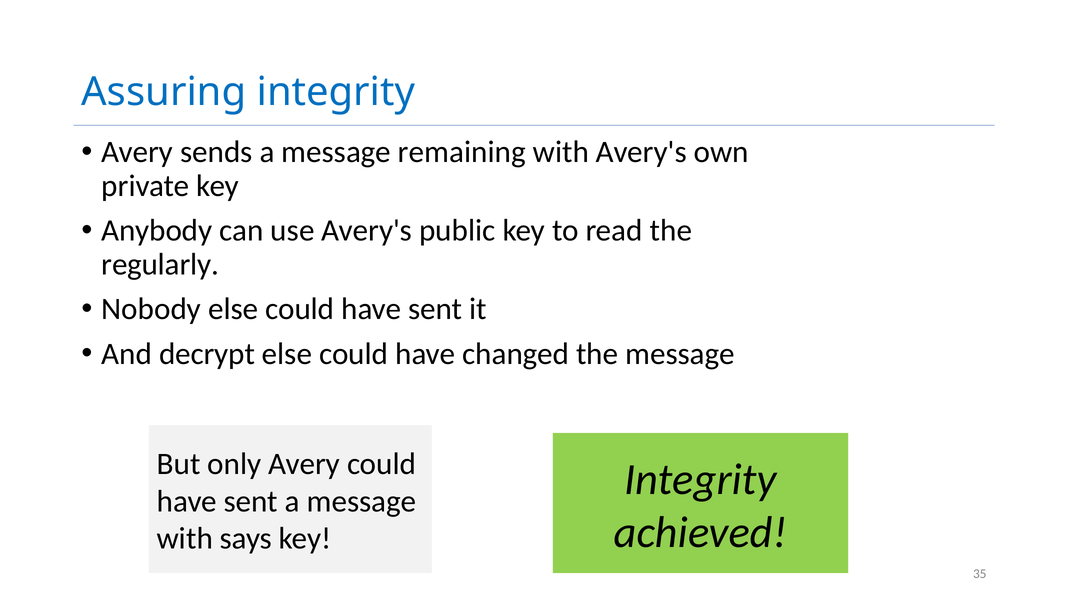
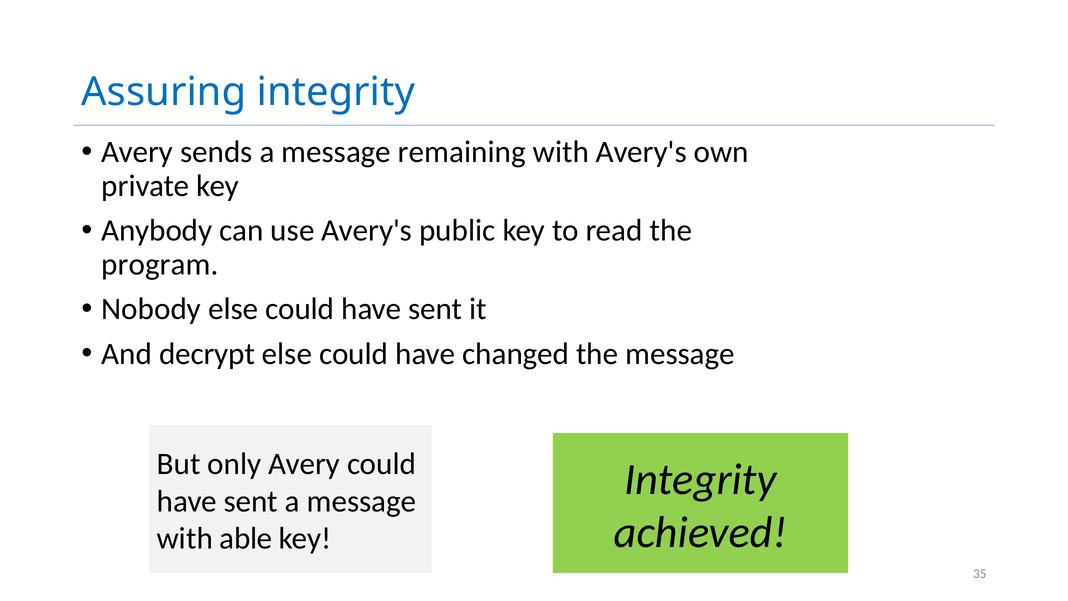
regularly: regularly -> program (160, 264)
says: says -> able (246, 538)
